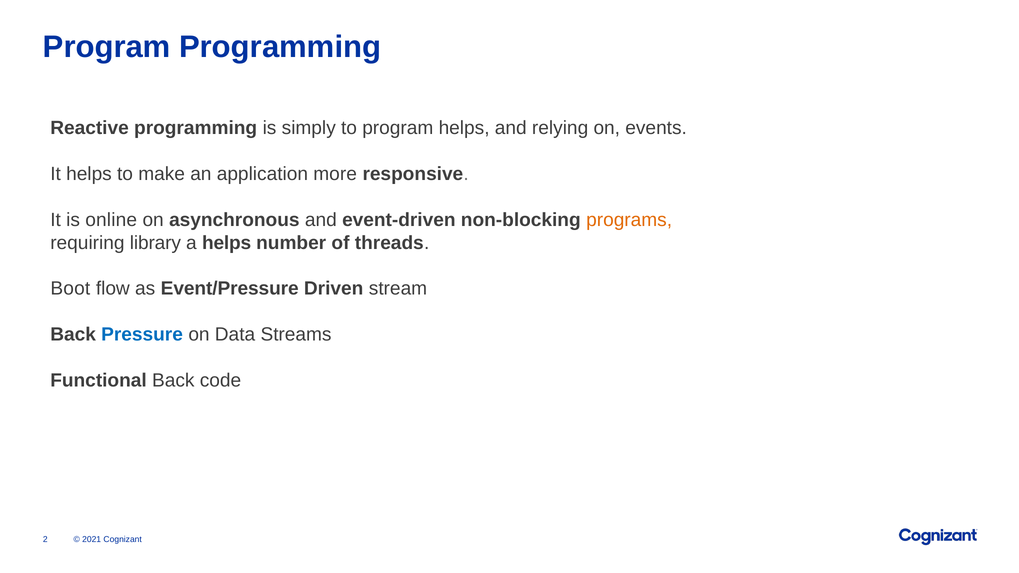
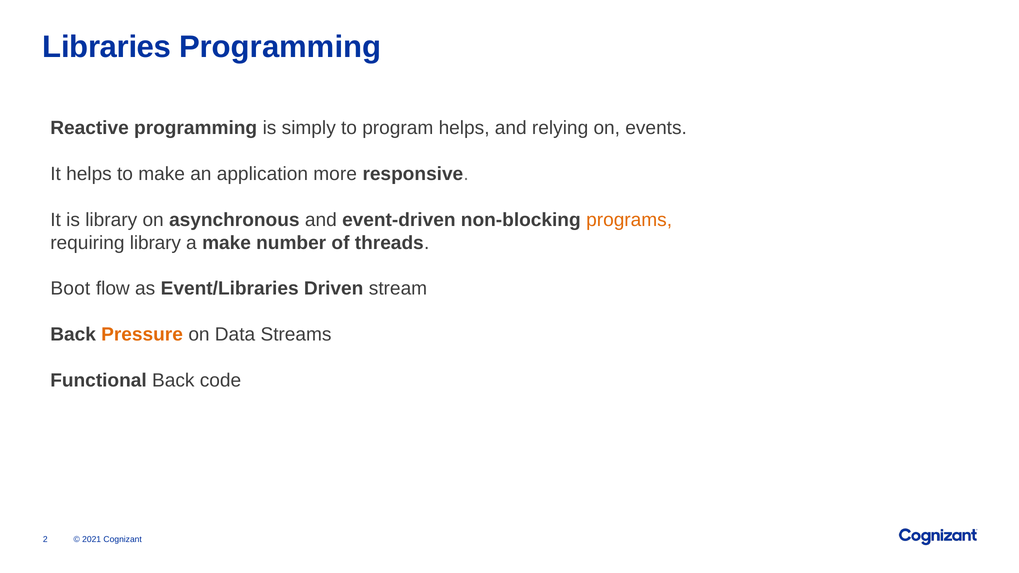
Program: Program -> Libraries (107, 47)
is online: online -> library (111, 220)
a helps: helps -> make (227, 243)
Event/Pressure: Event/Pressure -> Event/Libraries (230, 289)
Pressure colour: blue -> orange (142, 335)
